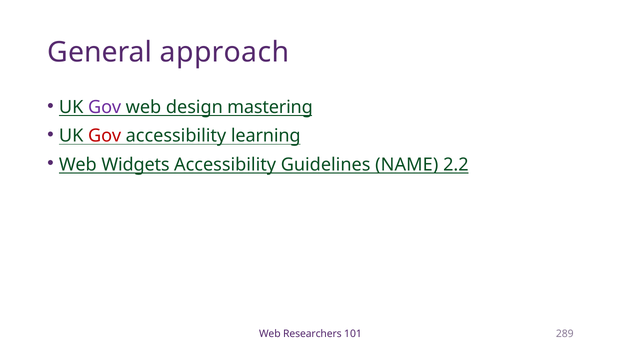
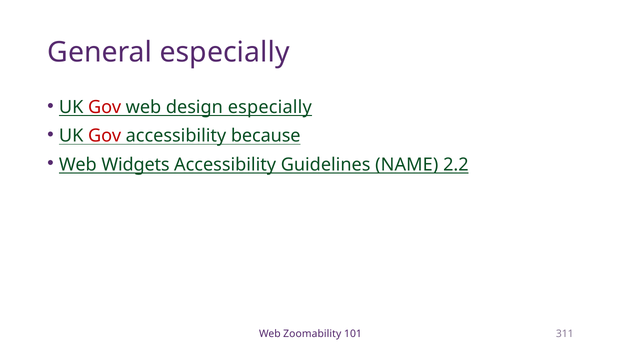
General approach: approach -> especially (225, 52)
Gov colour: purple -> red (105, 107)
design mastering: mastering -> especially (270, 107)
learning: learning -> because (266, 136)
Researchers: Researchers -> Zoomability (312, 333)
289: 289 -> 311 (565, 333)
